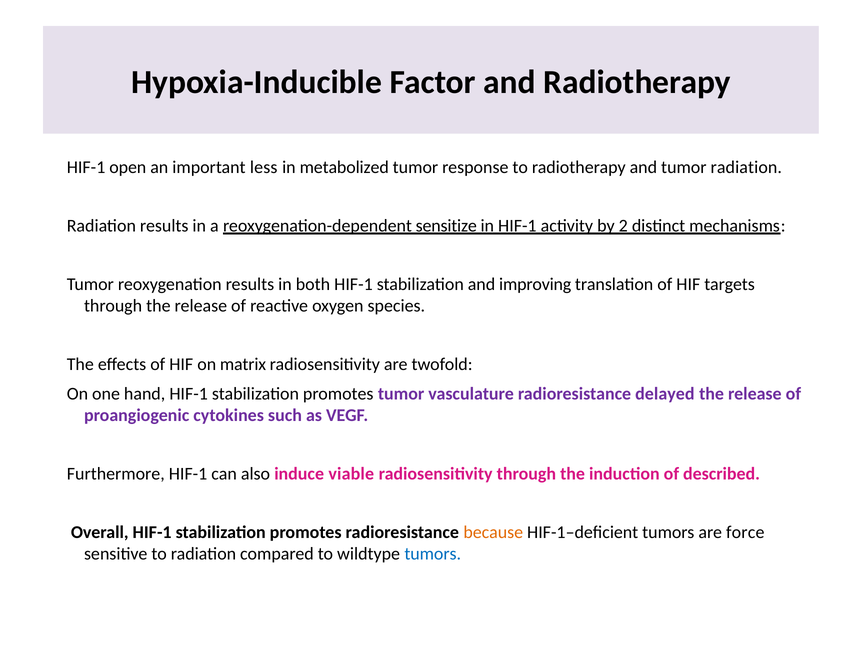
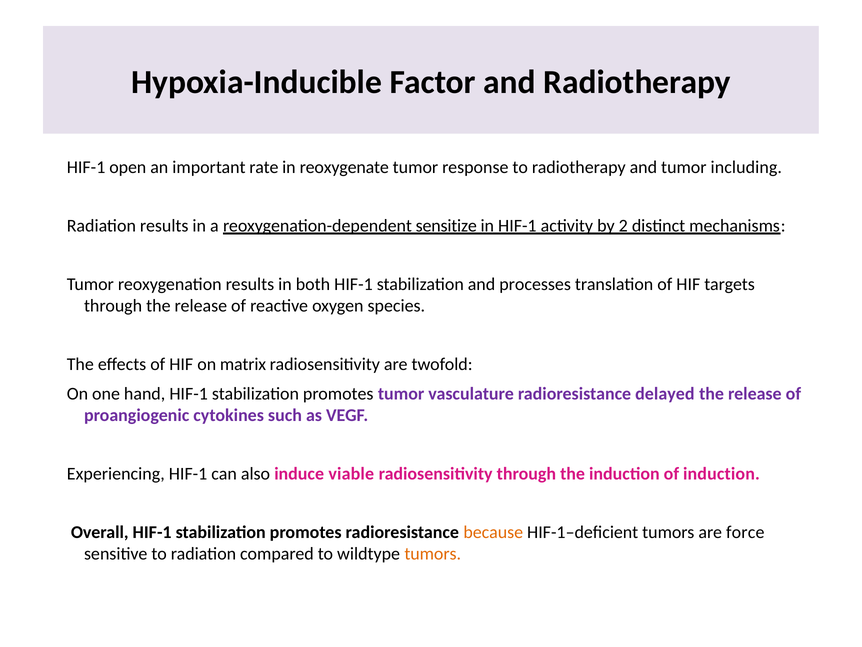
less: less -> rate (264, 167)
metabolized: metabolized -> reoxygenate (344, 167)
tumor radiation: radiation -> including (746, 167)
improving: improving -> processes (535, 284)
Furthermore: Furthermore -> Experiencing (116, 473)
of described: described -> induction (721, 473)
tumors colour: blue -> orange (433, 553)
